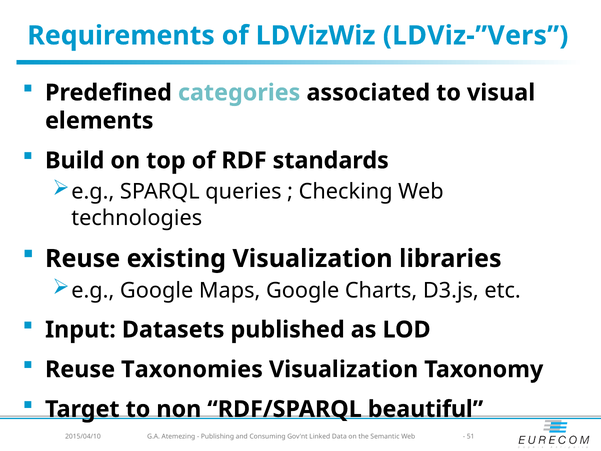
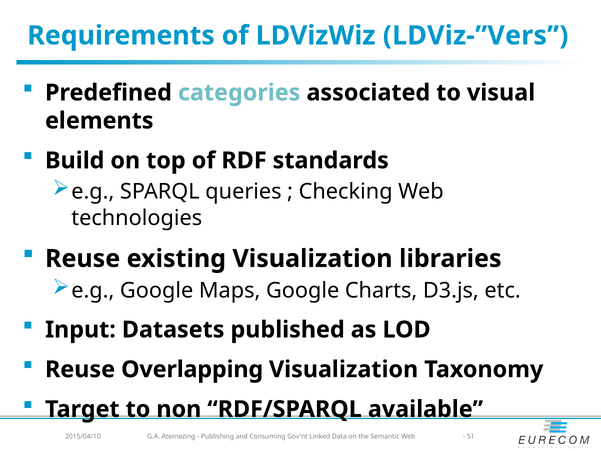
Taxonomies: Taxonomies -> Overlapping (192, 369)
beautiful: beautiful -> available (425, 409)
